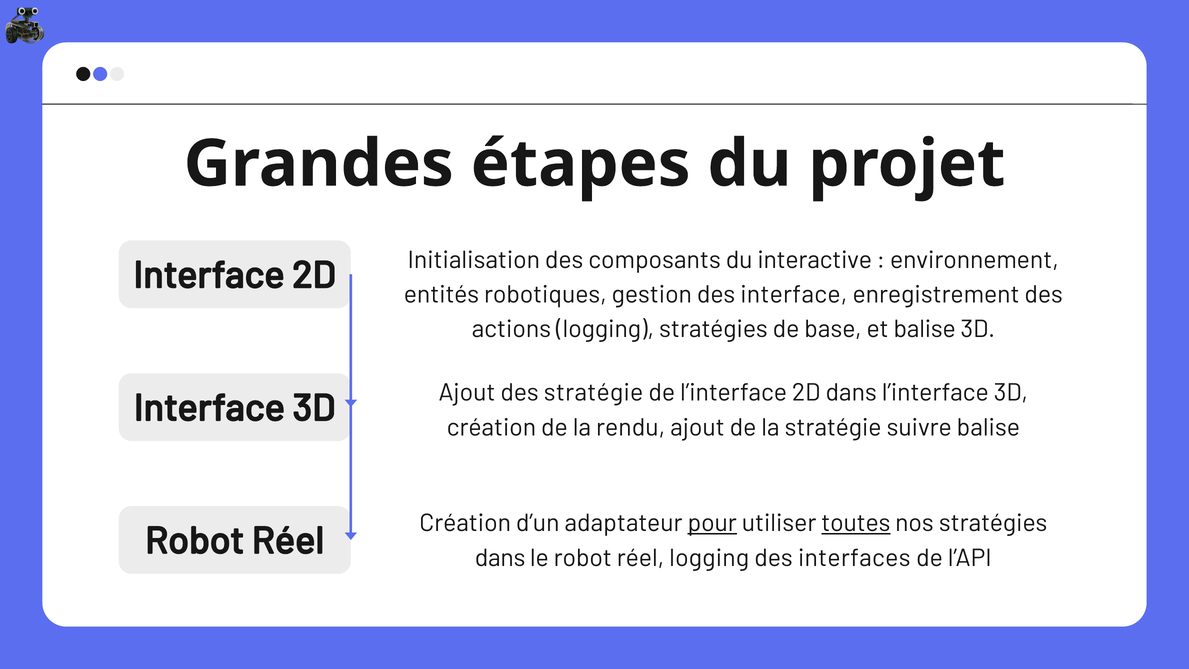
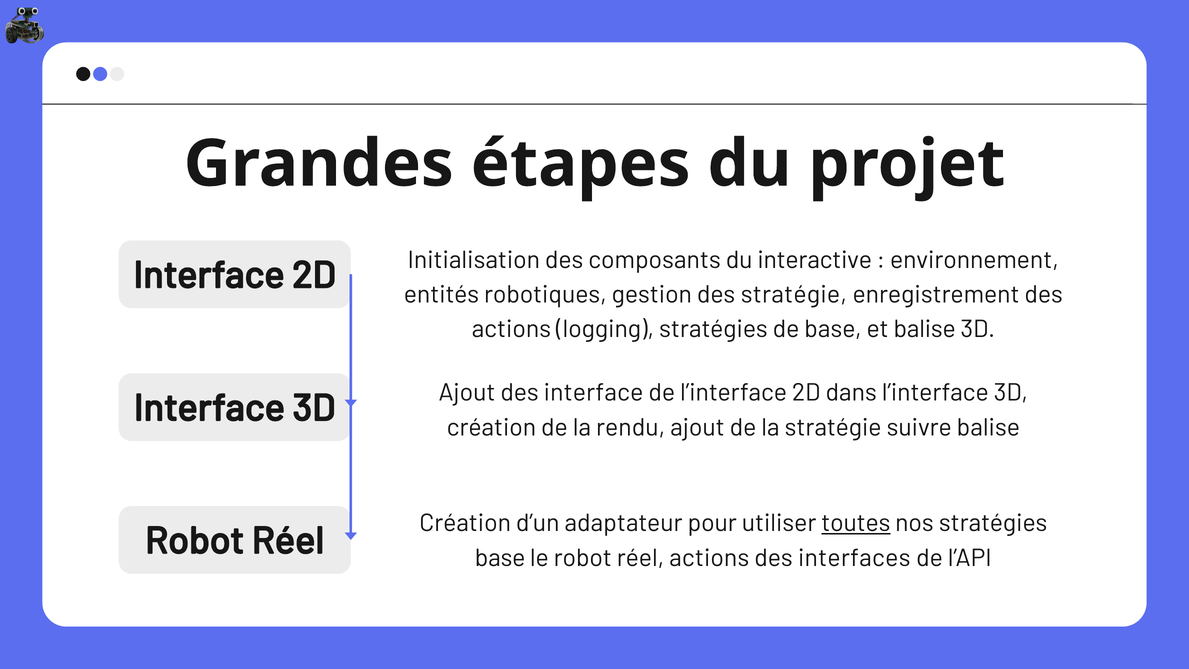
des interface: interface -> stratégie (794, 294)
des stratégie: stratégie -> interface (594, 393)
pour underline: present -> none (712, 523)
dans: dans -> base (500, 558)
réel logging: logging -> actions (709, 558)
